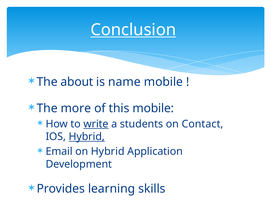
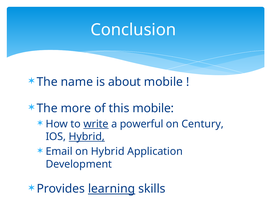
Conclusion underline: present -> none (133, 30)
about: about -> name (77, 82)
name: name -> about (125, 82)
students: students -> powerful (142, 124)
Contact: Contact -> Century (203, 124)
learning underline: none -> present (112, 188)
